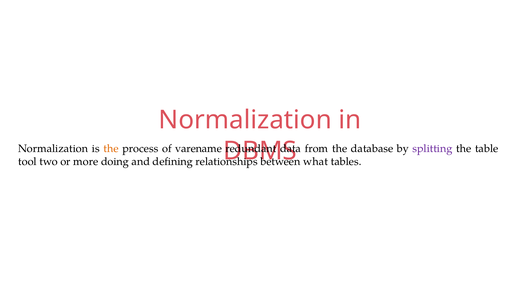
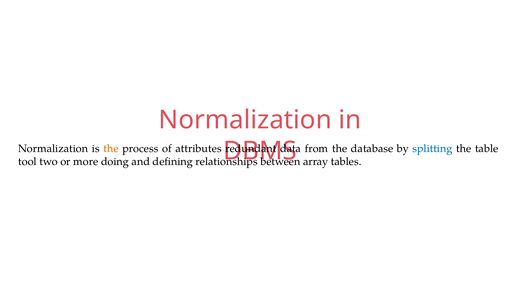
varename: varename -> attributes (198, 149)
splitting colour: purple -> blue (432, 149)
what: what -> array (316, 162)
